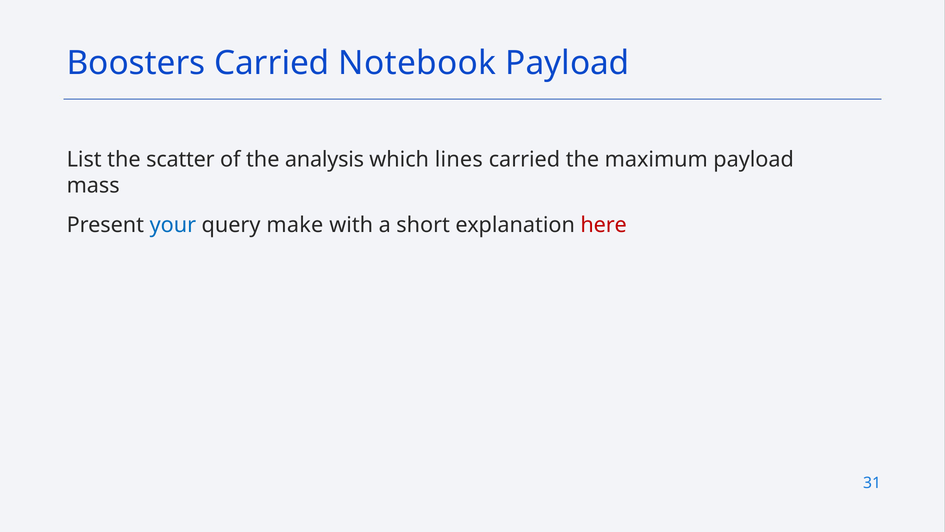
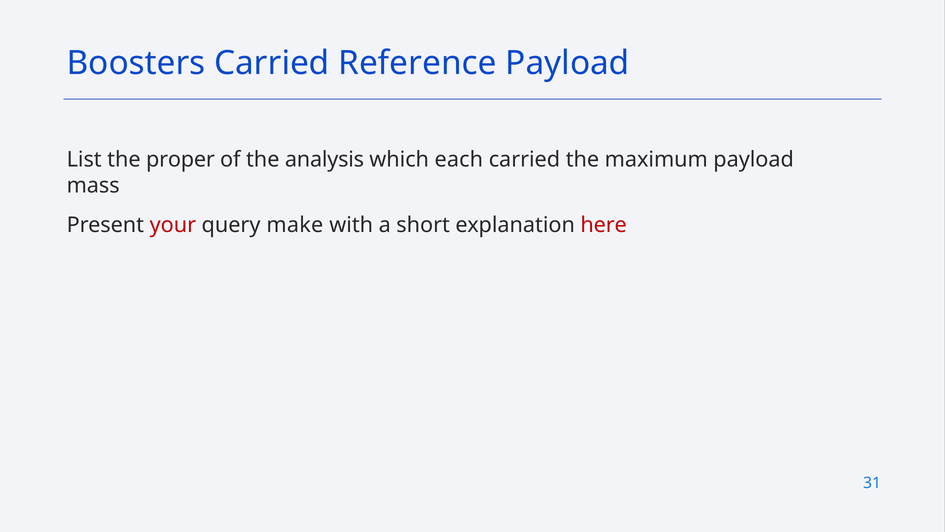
Notebook: Notebook -> Reference (417, 63)
scatter: scatter -> proper (180, 159)
lines: lines -> each (459, 159)
your colour: blue -> red (173, 225)
